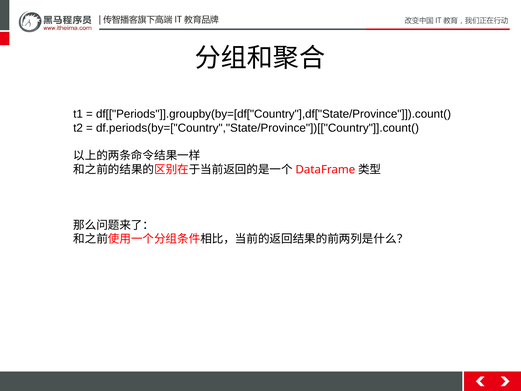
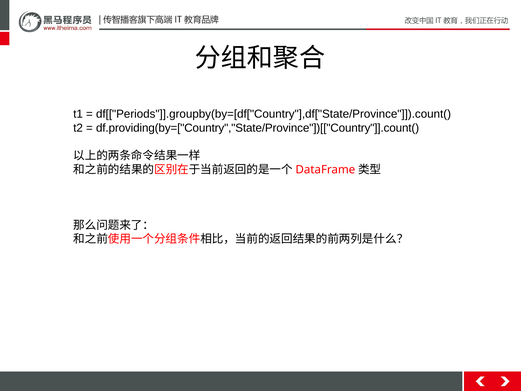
df.periods(by=["Country","State/Province"])[["Country"]].count(: df.periods(by=["Country","State/Province"])[["Country"]].count( -> df.providing(by=["Country","State/Province"])[["Country"]].count( (258, 128)
